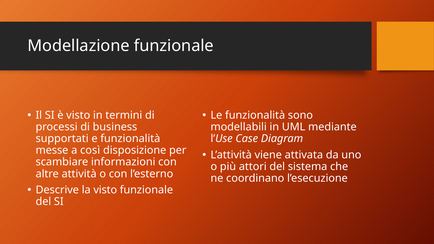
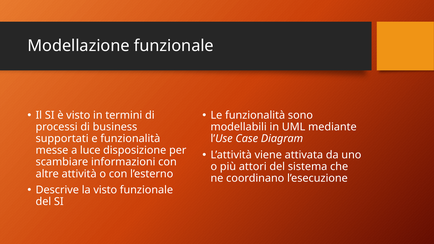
così: così -> luce (90, 150)
